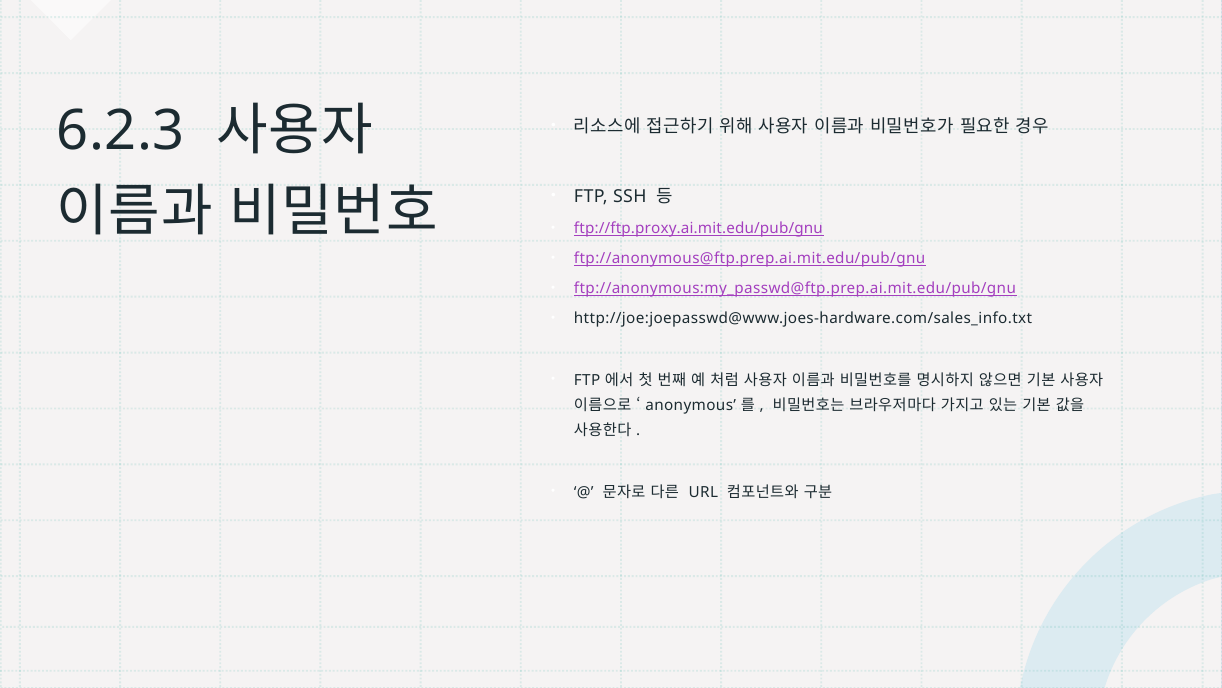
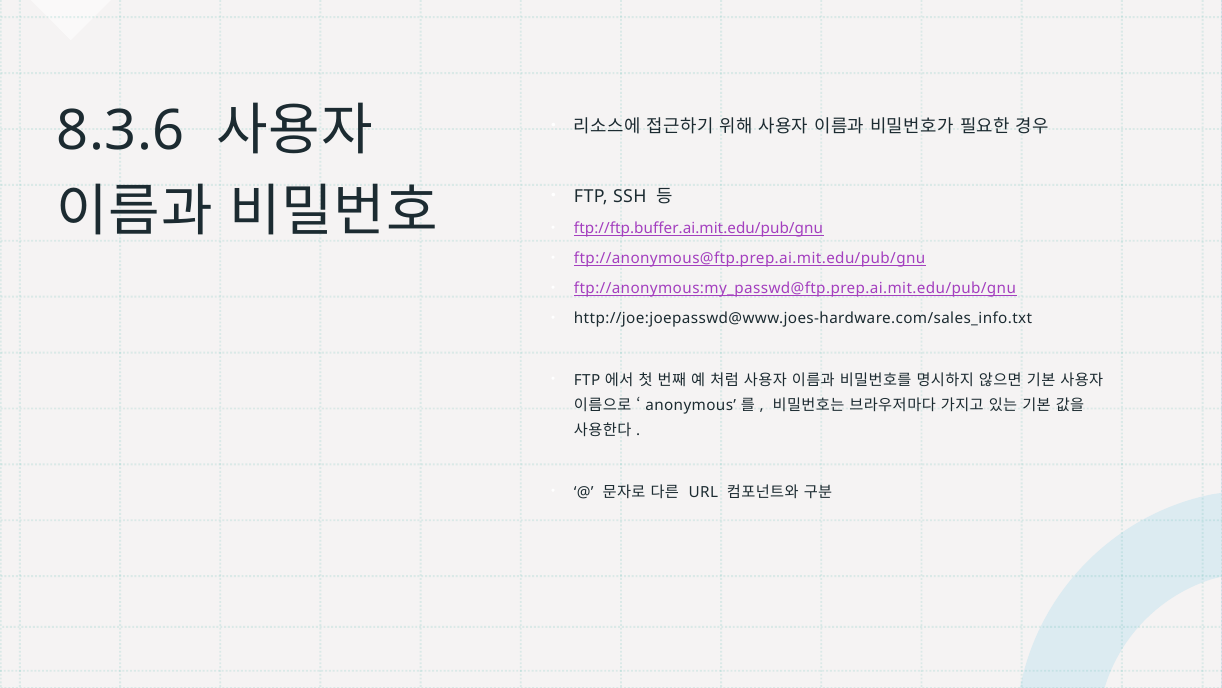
6.2.3: 6.2.3 -> 8.3.6 (121, 131)
ftp://ftp.proxy.ai.mit.edu/pub/gnu: ftp://ftp.proxy.ai.mit.edu/pub/gnu -> ftp://ftp.buffer.ai.mit.edu/pub/gnu (698, 228)
